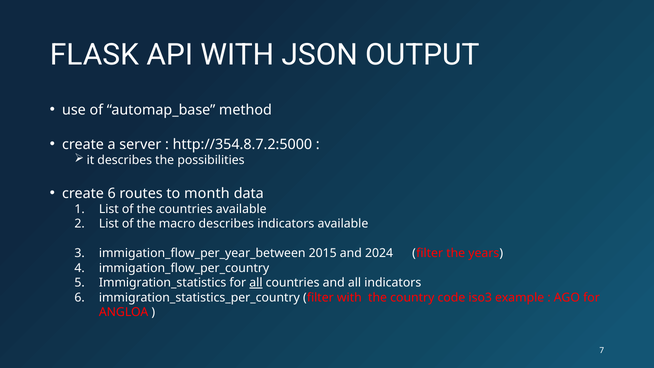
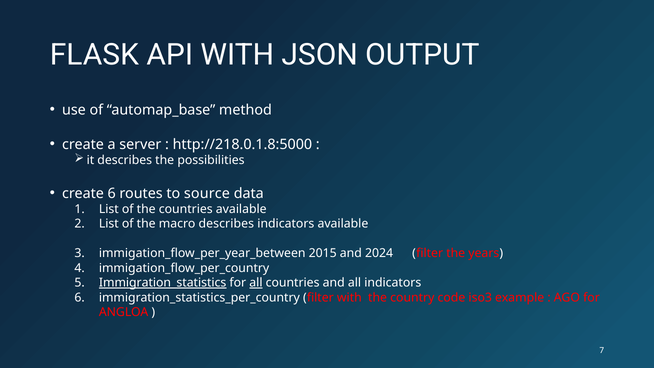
http://354.8.7.2:5000: http://354.8.7.2:5000 -> http://218.0.1.8:5000 (242, 144)
month: month -> source (207, 193)
Immigration_statistics underline: none -> present (163, 283)
